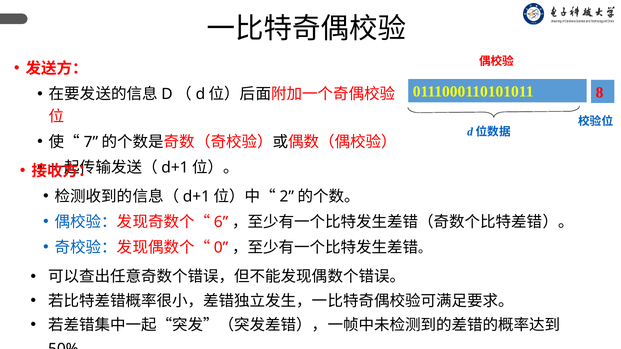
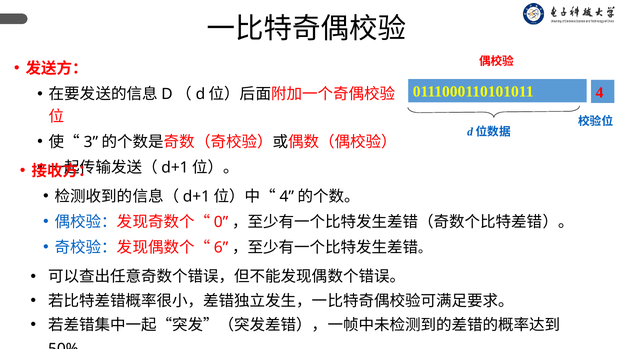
0111000110101011 8: 8 -> 4 (600, 93)
7: 7 -> 3 (91, 142)
2: 2 -> 4 (287, 197)
6: 6 -> 0 (221, 222)
0: 0 -> 6 (221, 248)
